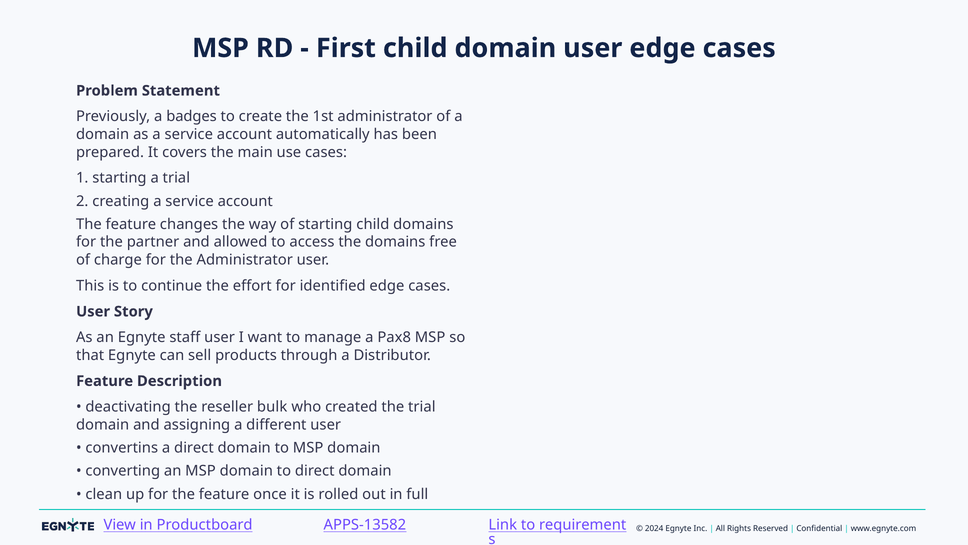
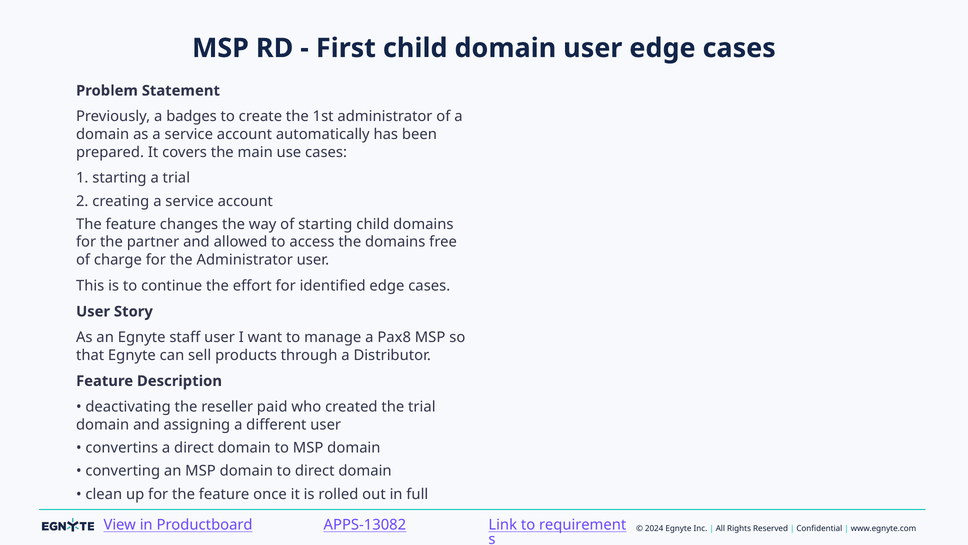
bulk: bulk -> paid (272, 407)
APPS-13582: APPS-13582 -> APPS-13082 (365, 525)
